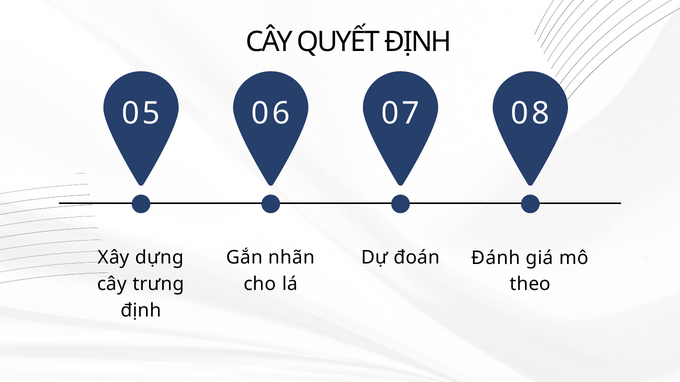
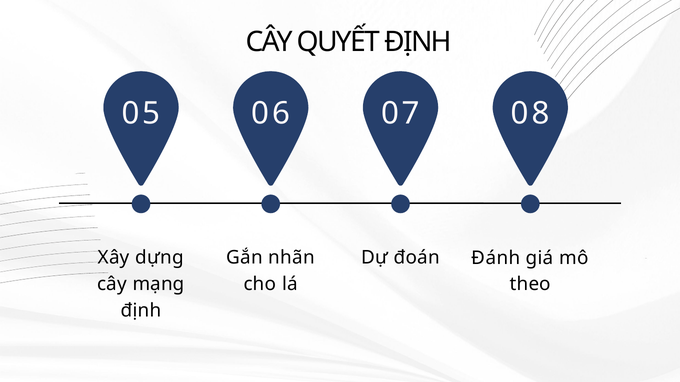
trưng: trưng -> mạng (159, 285)
